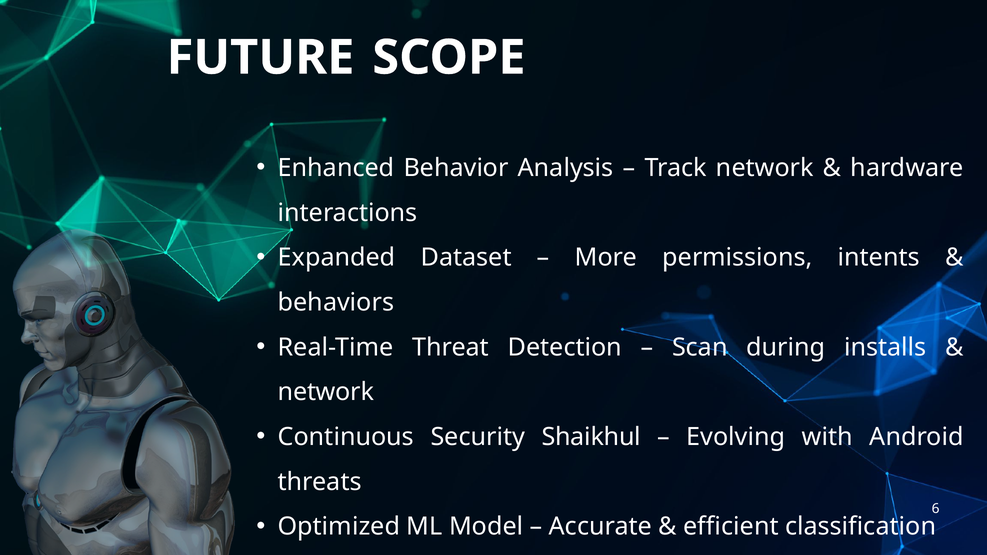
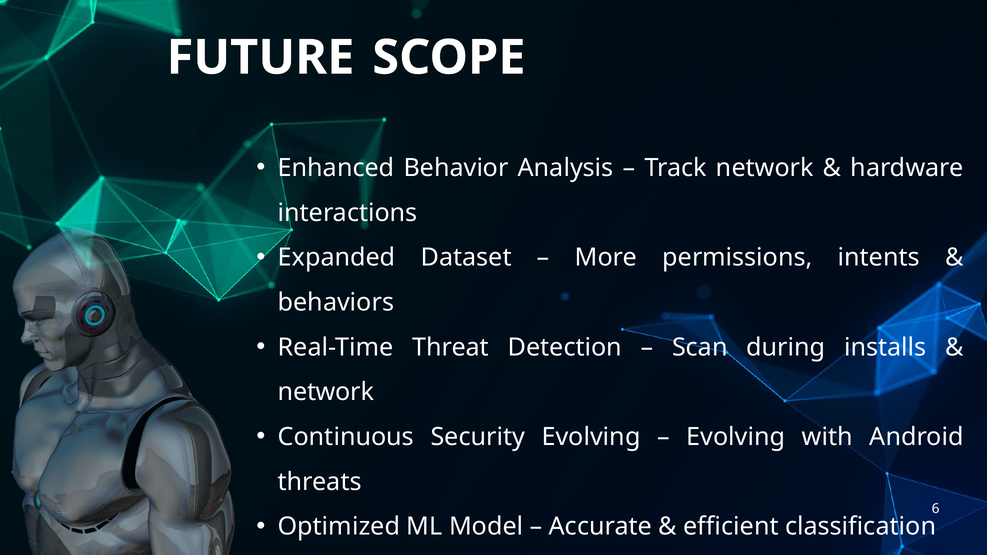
Security Shaikhul: Shaikhul -> Evolving (591, 437)
